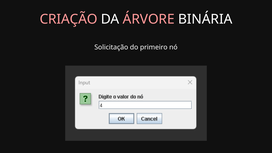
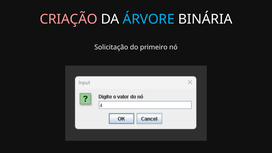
ÁRVORE colour: pink -> light blue (149, 19)
